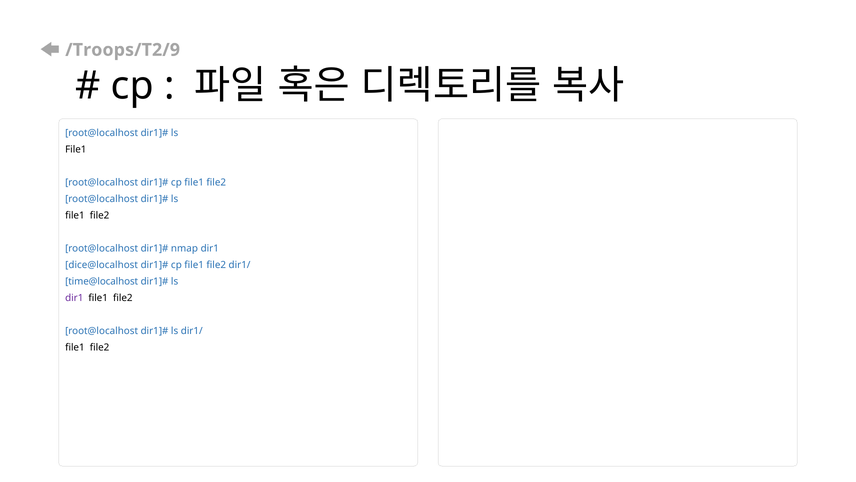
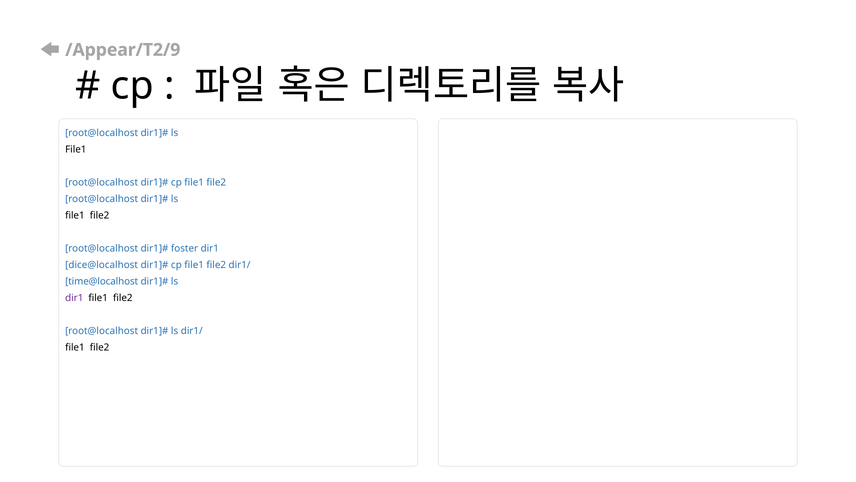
/Troops/T2/9: /Troops/T2/9 -> /Appear/T2/9 (123, 50)
nmap: nmap -> foster (185, 248)
